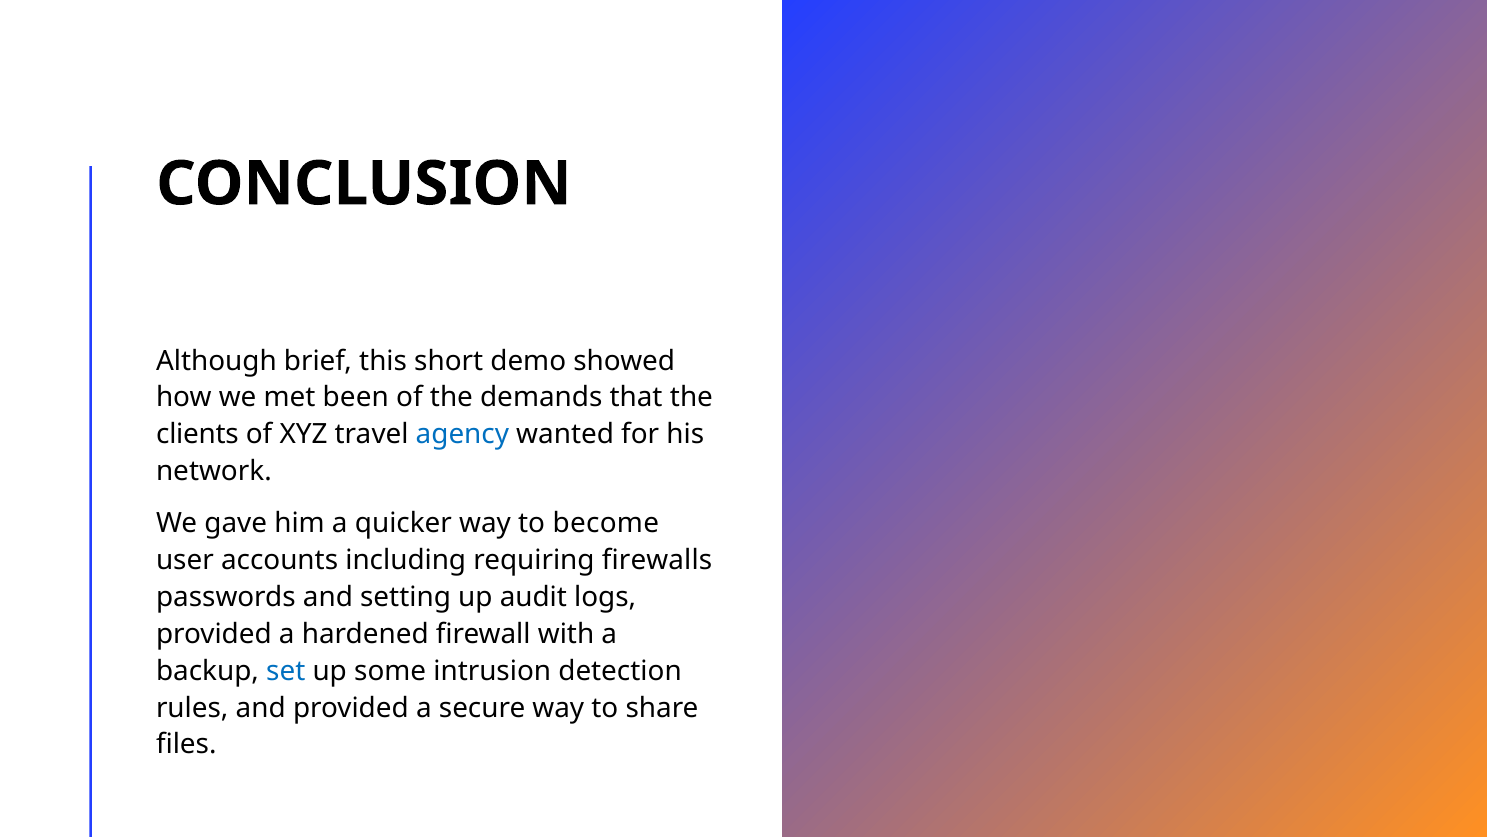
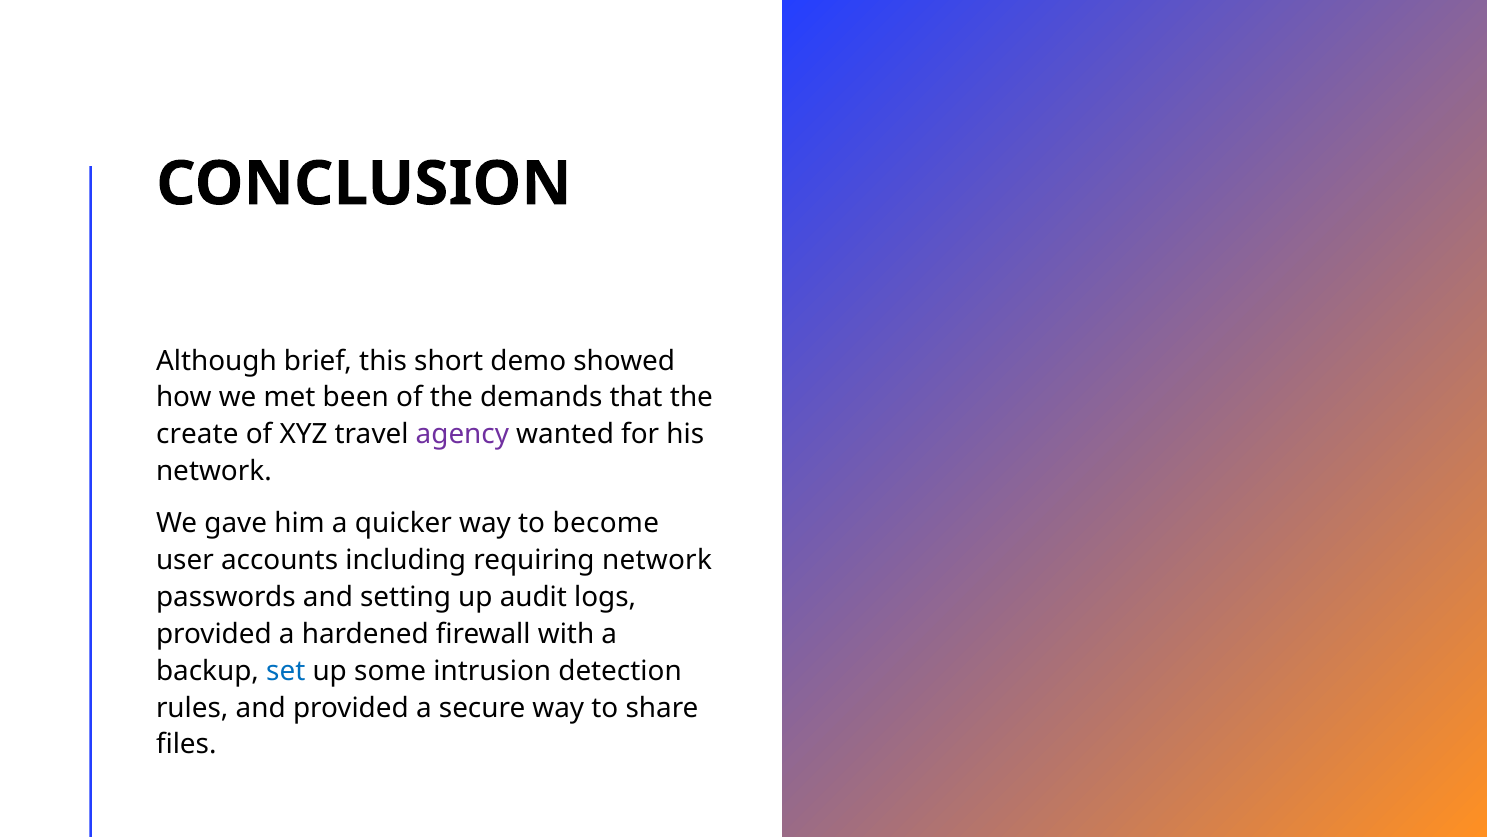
clients: clients -> create (197, 434)
agency colour: blue -> purple (462, 434)
requiring firewalls: firewalls -> network (657, 560)
